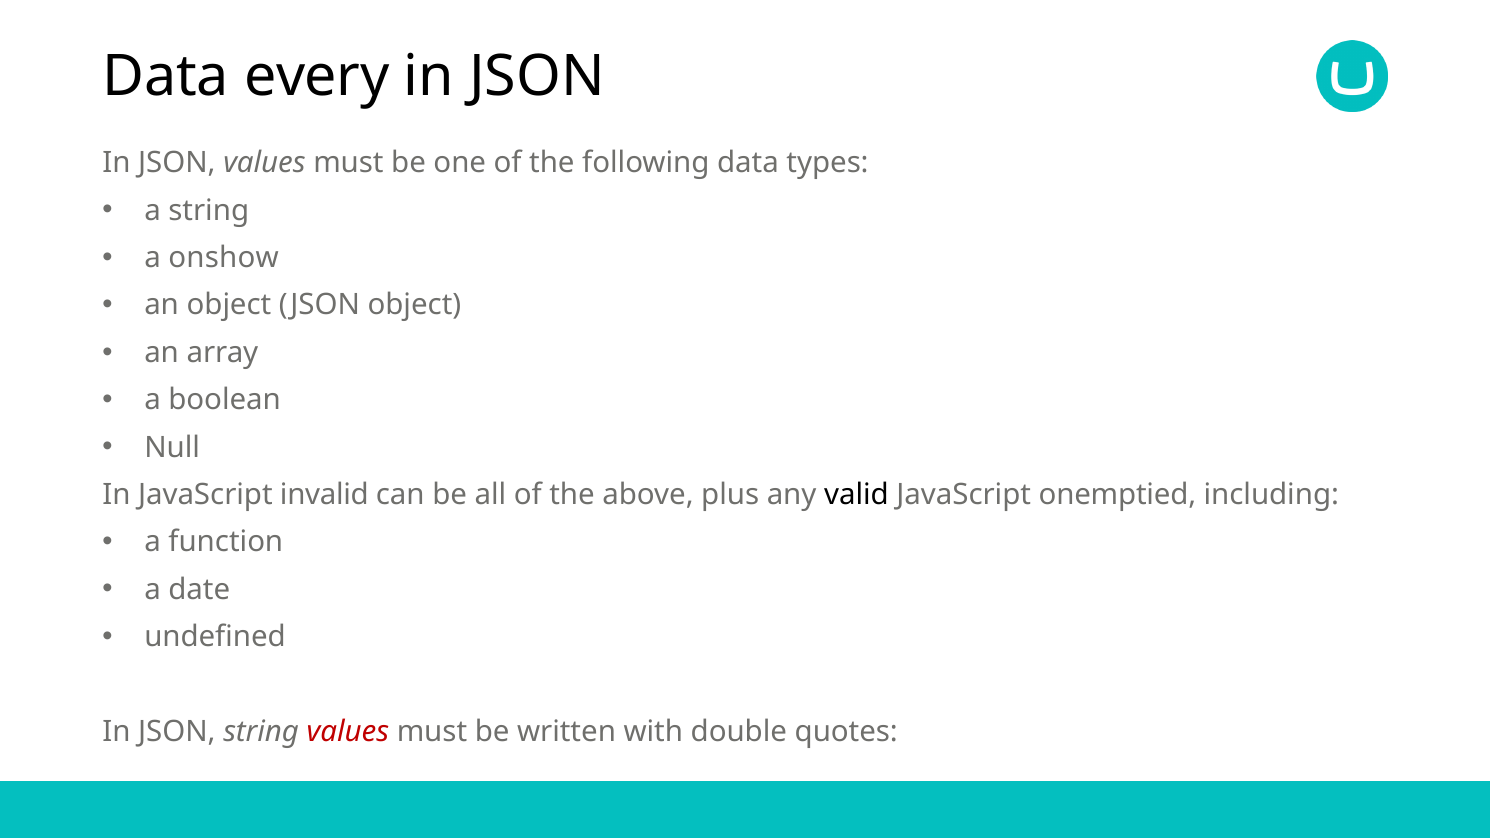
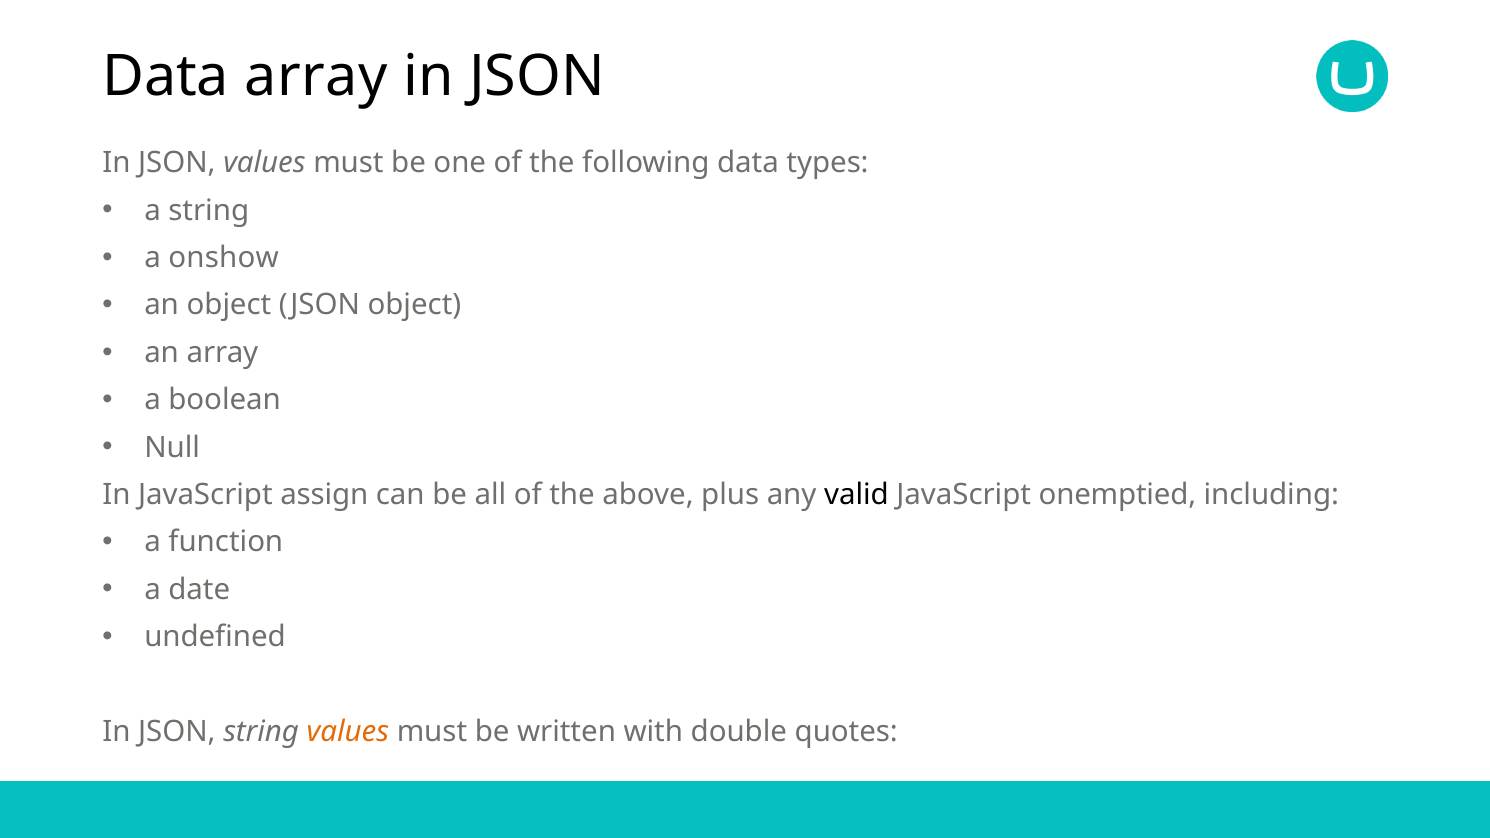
Data every: every -> array (316, 77)
invalid: invalid -> assign (324, 495)
values colour: red -> orange (348, 732)
